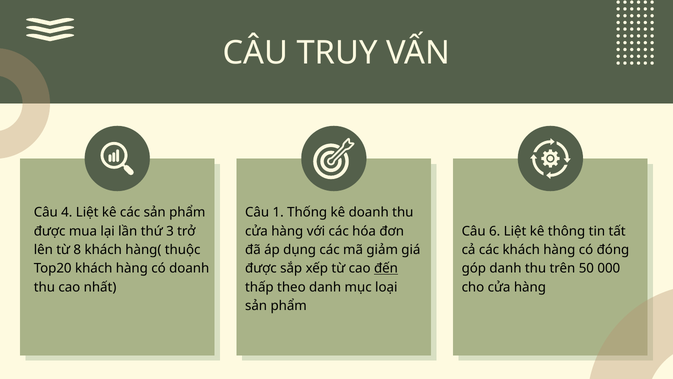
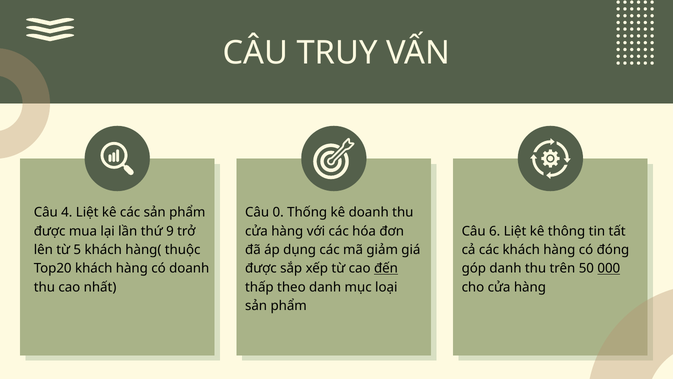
1: 1 -> 0 (278, 212)
3: 3 -> 9 (170, 231)
8: 8 -> 5 (77, 250)
000 underline: none -> present (609, 268)
